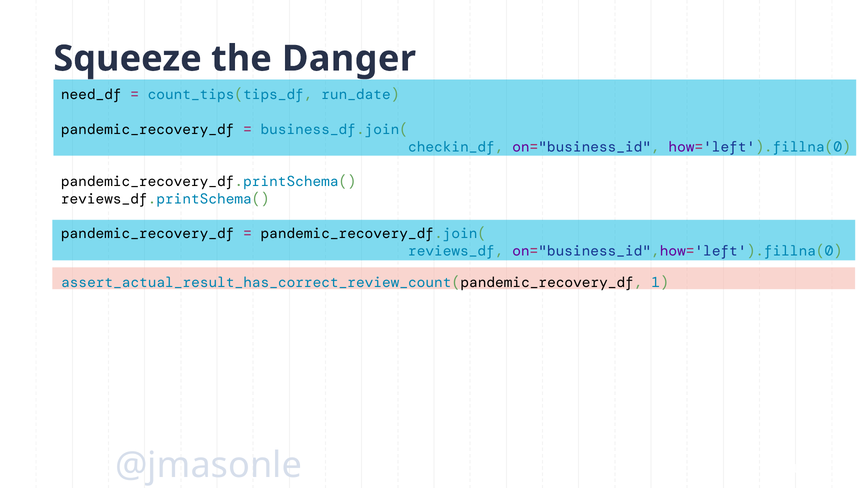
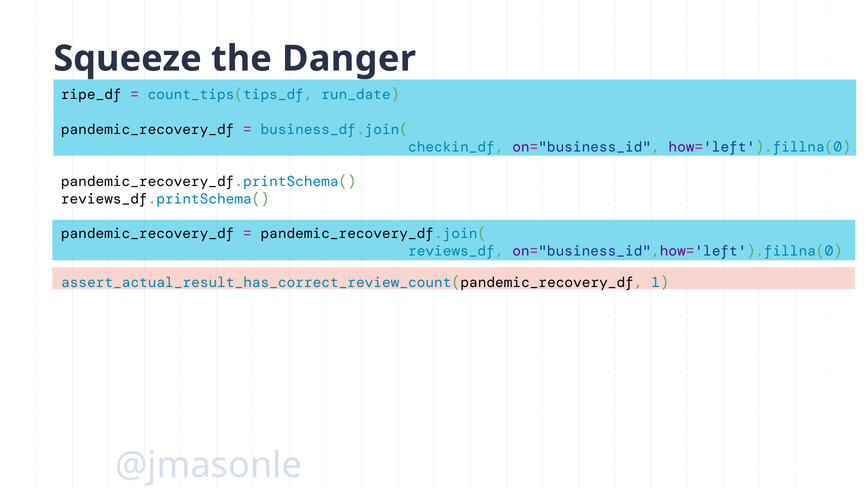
need_df: need_df -> ripe_df (91, 95)
